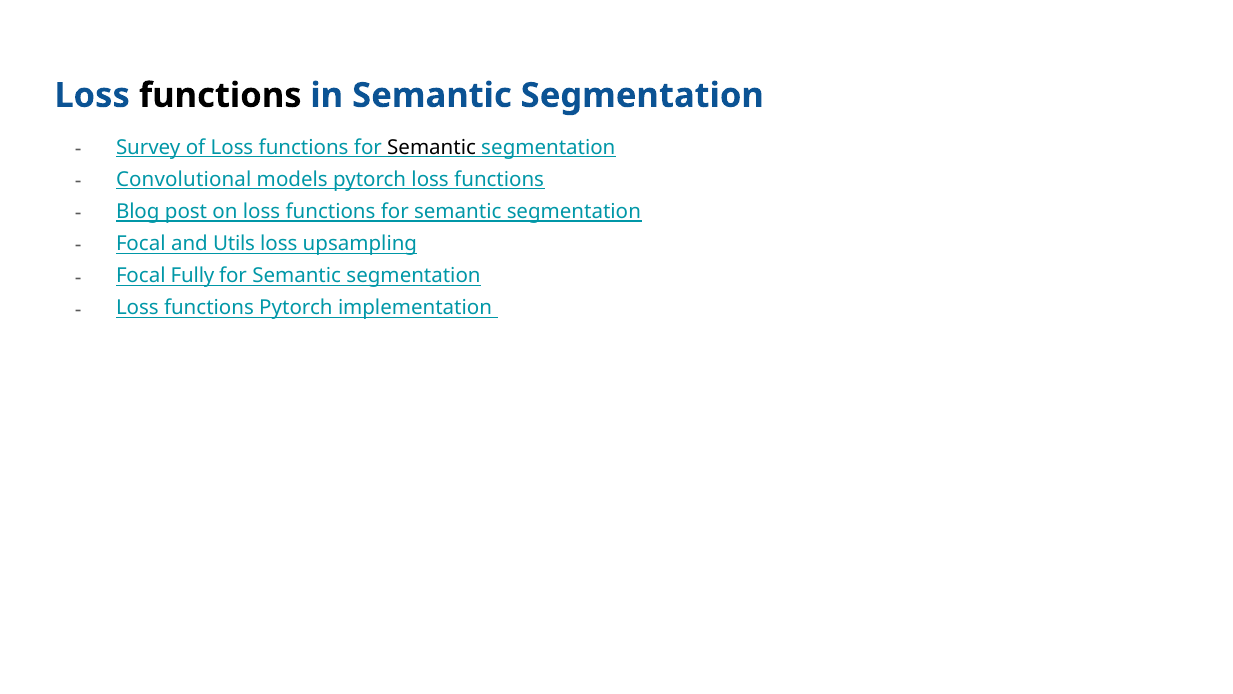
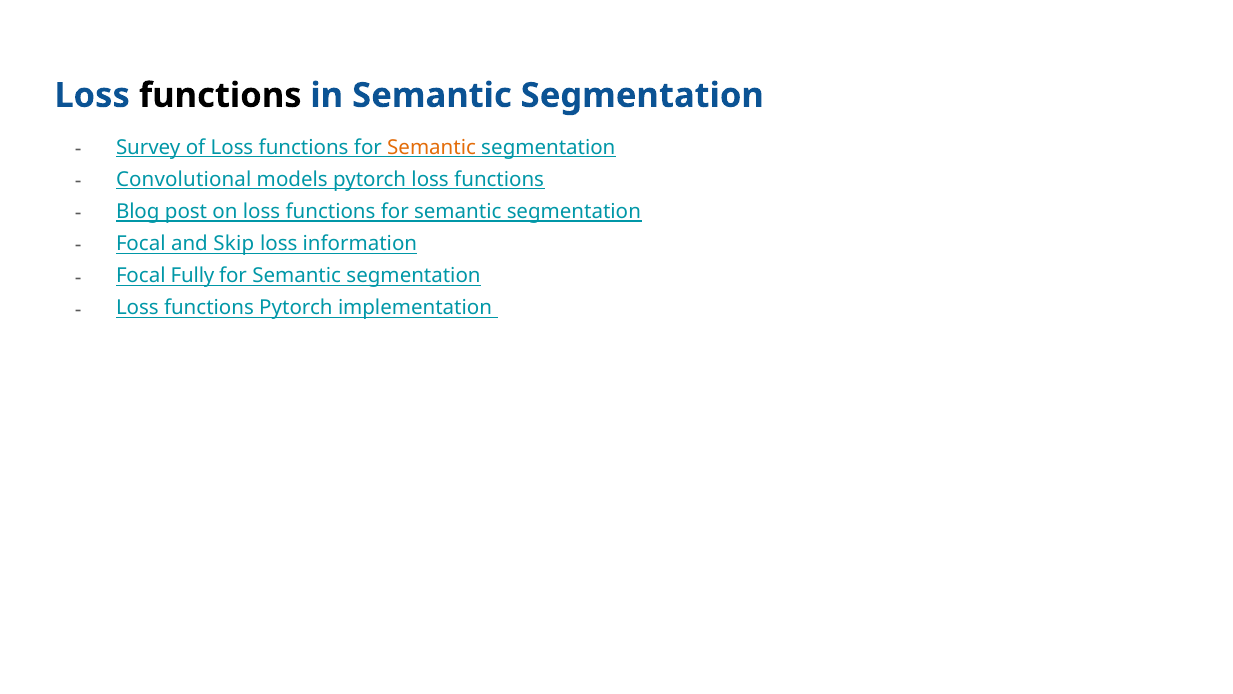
Semantic colour: black -> orange (432, 147)
Utils: Utils -> Skip (234, 244)
upsampling: upsampling -> information (360, 244)
